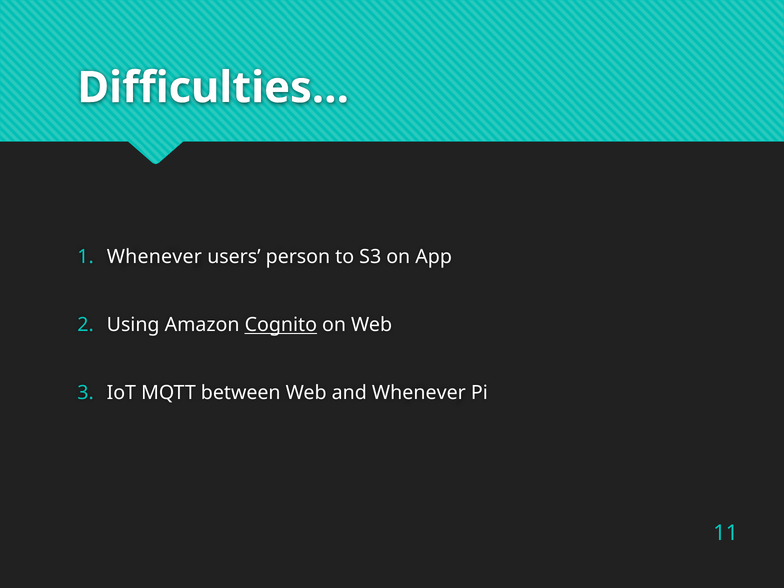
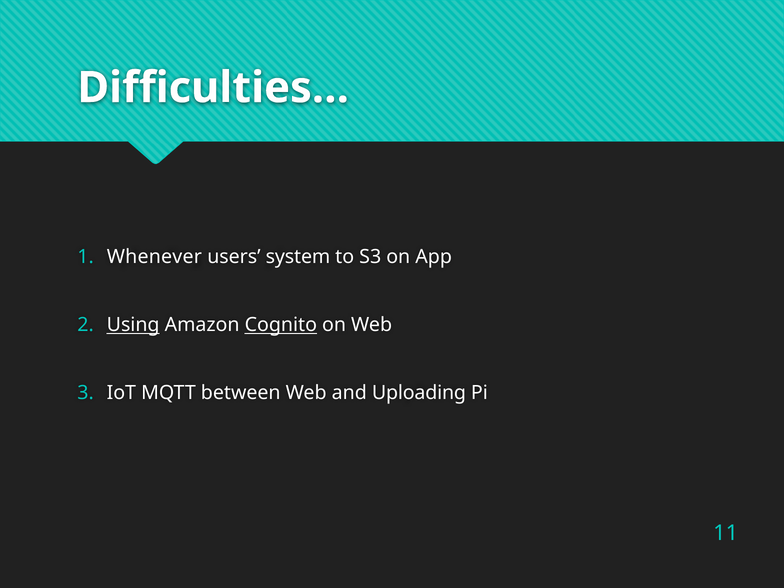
person: person -> system (298, 257)
Using underline: none -> present (133, 325)
and Whenever: Whenever -> Uploading (419, 393)
